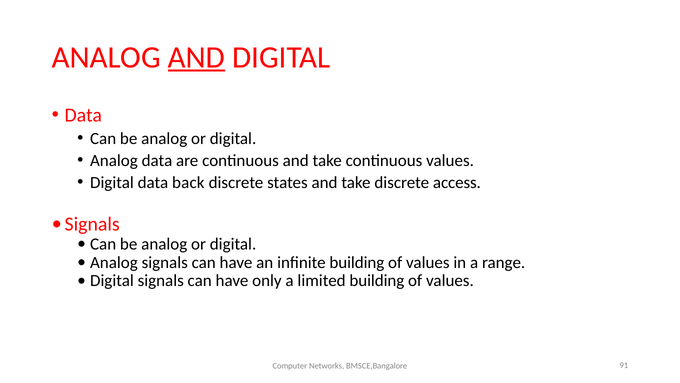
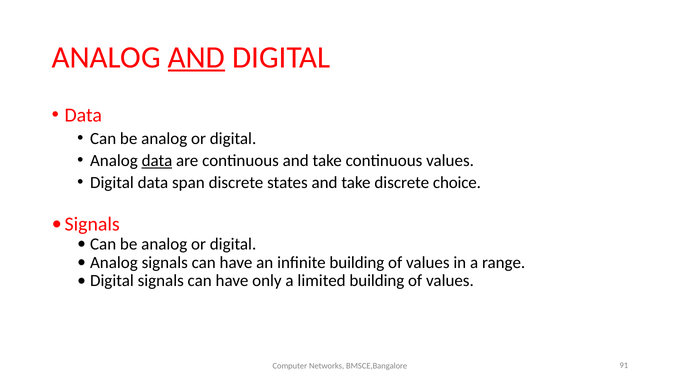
data underline: none -> present (157, 160)
back: back -> span (188, 182)
access: access -> choice (457, 182)
